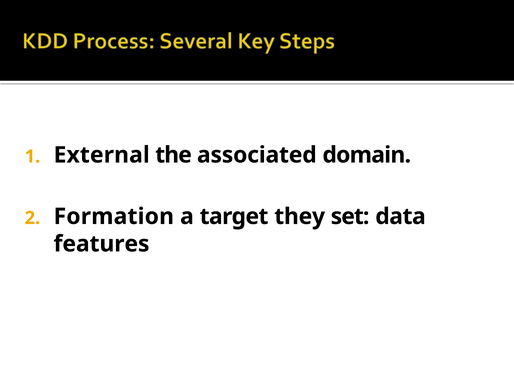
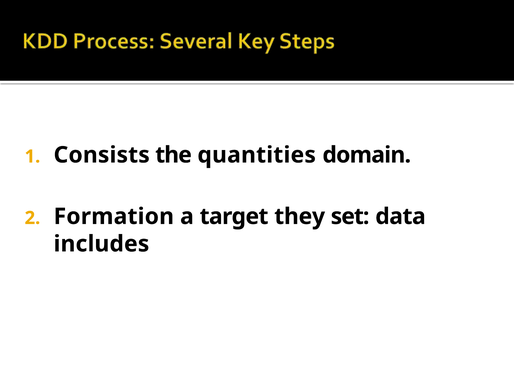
External: External -> Consists (102, 155)
associated: associated -> quantities (257, 155)
features: features -> includes (101, 244)
